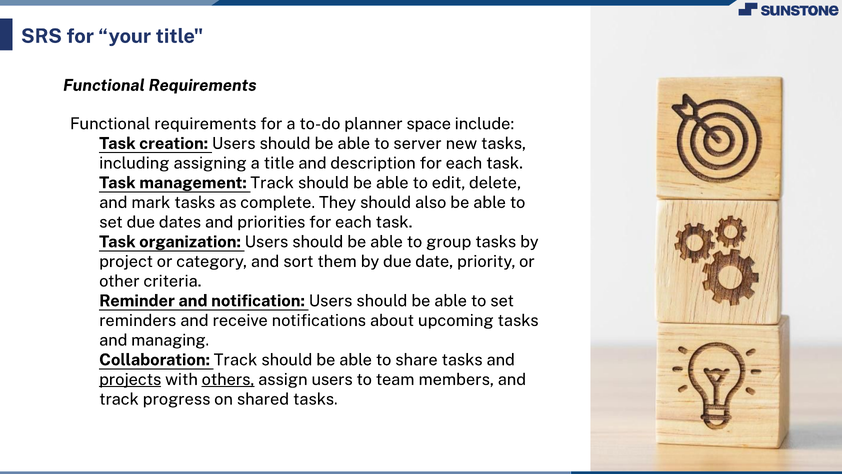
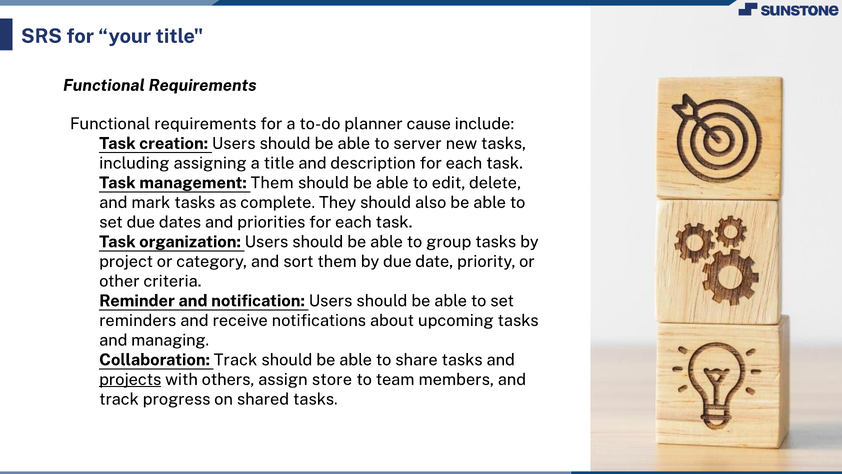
space: space -> cause (429, 124)
management Track: Track -> Them (272, 183)
others underline: present -> none (228, 379)
assign users: users -> store (332, 379)
